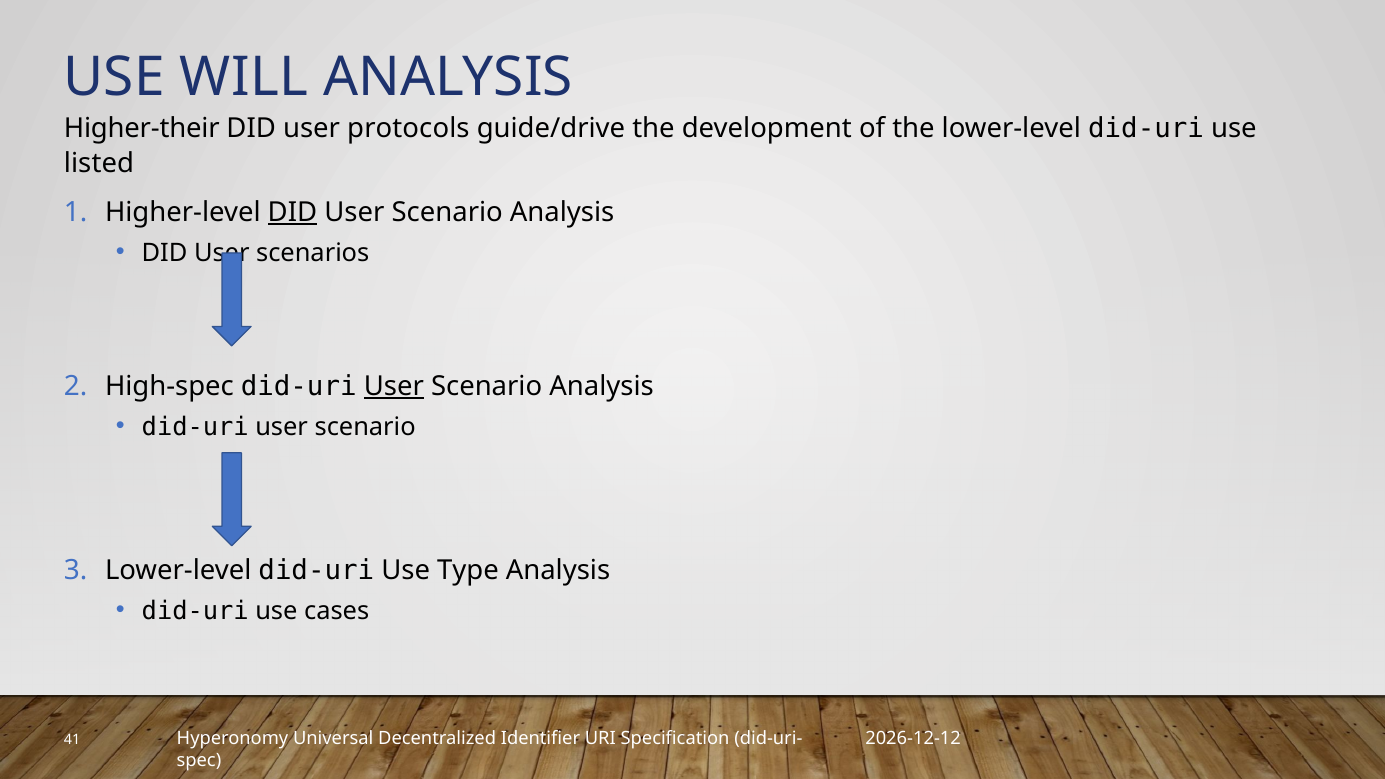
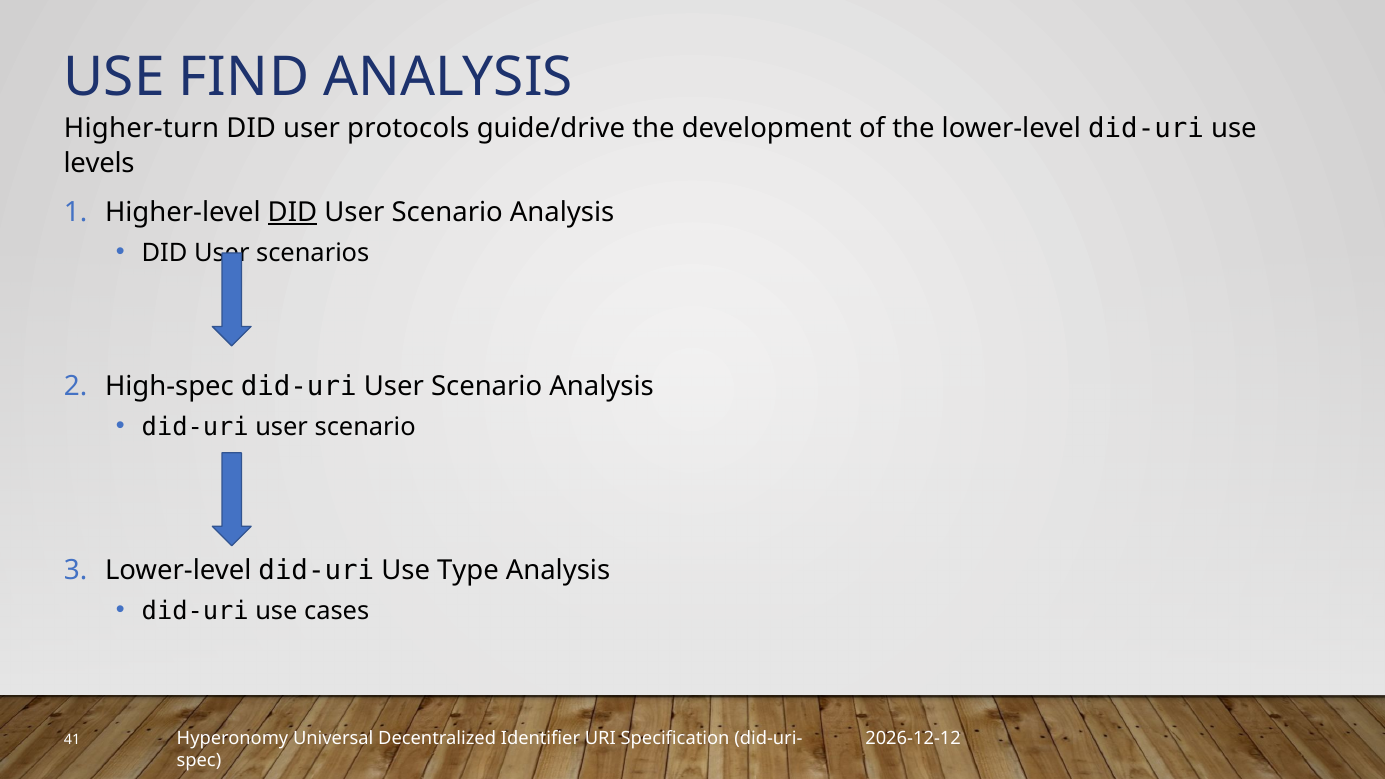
WILL: WILL -> FIND (244, 77)
Higher-their: Higher-their -> Higher-turn (141, 128)
listed: listed -> levels (99, 164)
User underline: present -> none (394, 387)
